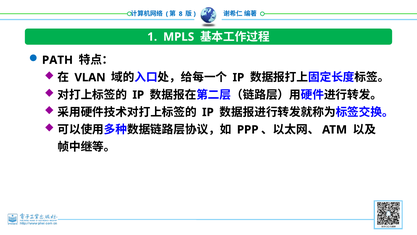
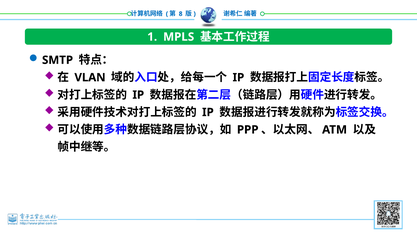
PATH: PATH -> SMTP (58, 60)
